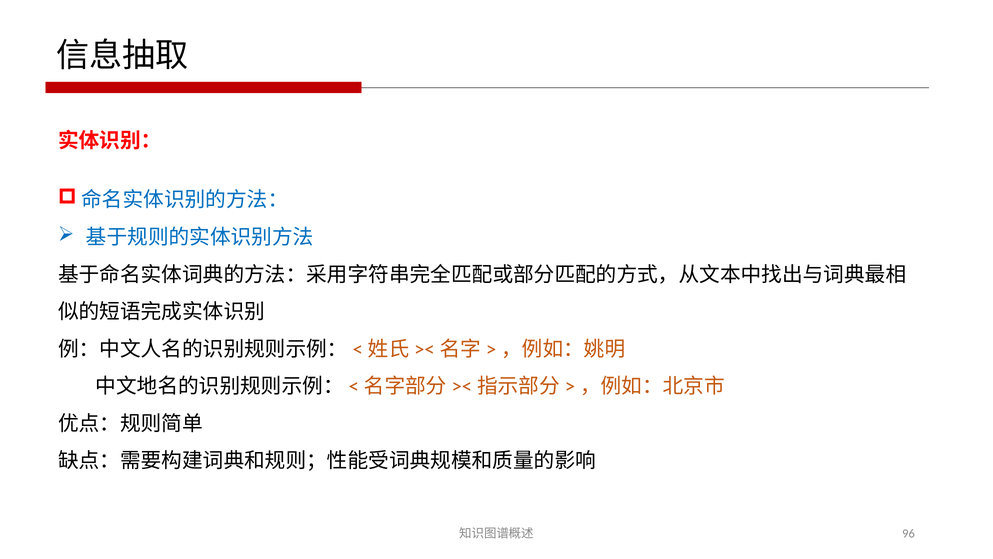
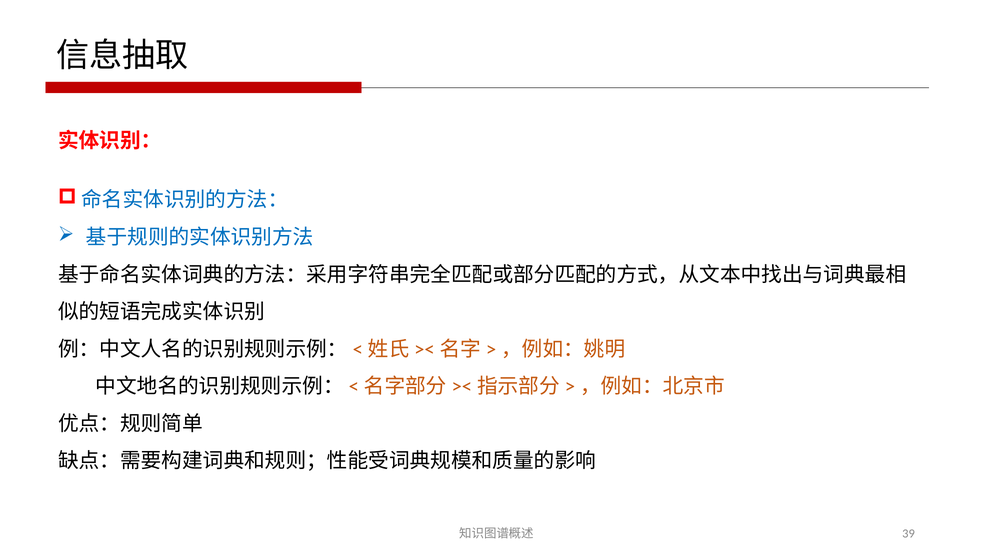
96: 96 -> 39 (909, 533)
